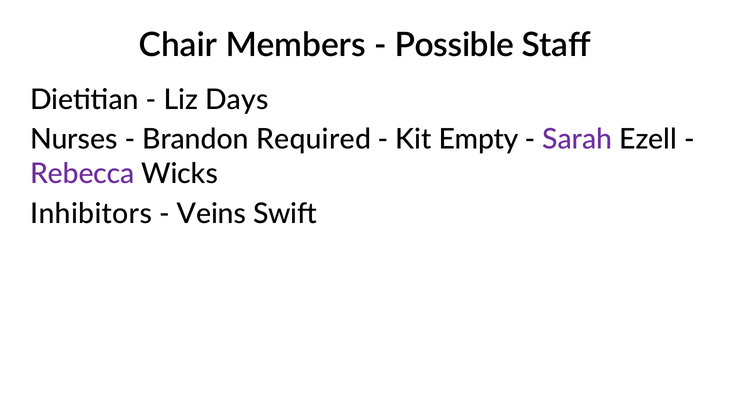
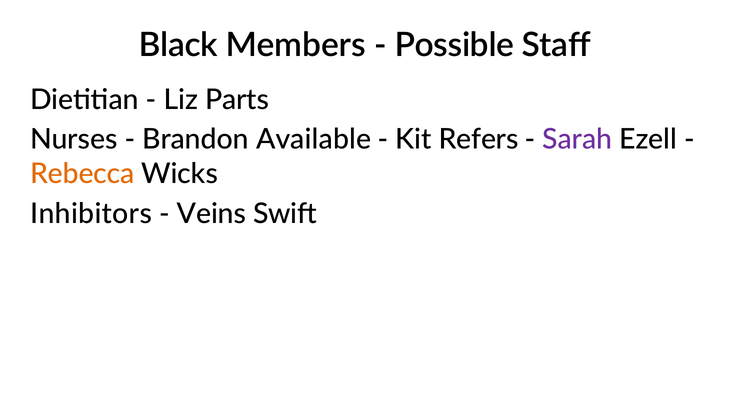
Chair: Chair -> Black (178, 45)
Days: Days -> Parts (237, 100)
Required: Required -> Available (314, 140)
Empty: Empty -> Refers (479, 140)
Rebecca colour: purple -> orange (82, 174)
